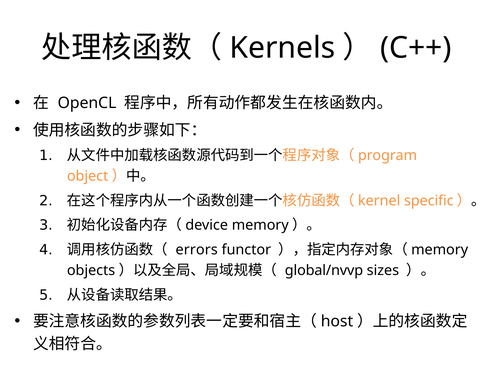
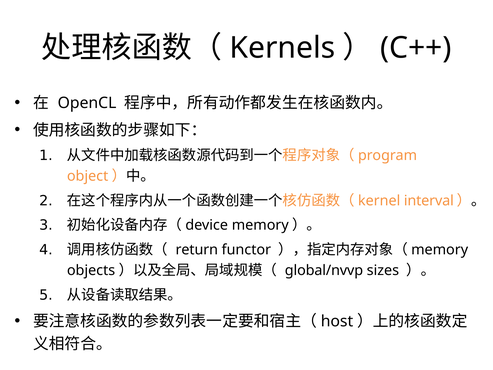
specific: specific -> interval (429, 201)
errors: errors -> return (197, 250)
